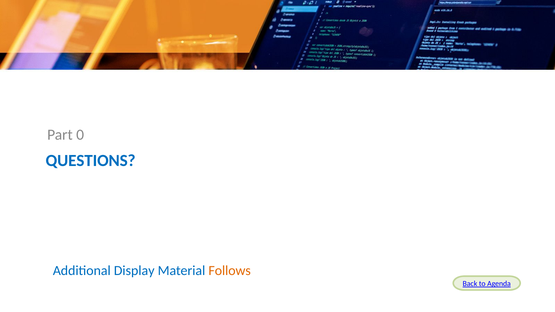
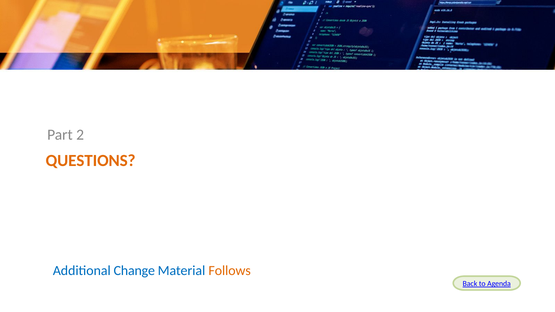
0: 0 -> 2 (80, 135)
QUESTIONS colour: blue -> orange (91, 161)
Display: Display -> Change (134, 271)
